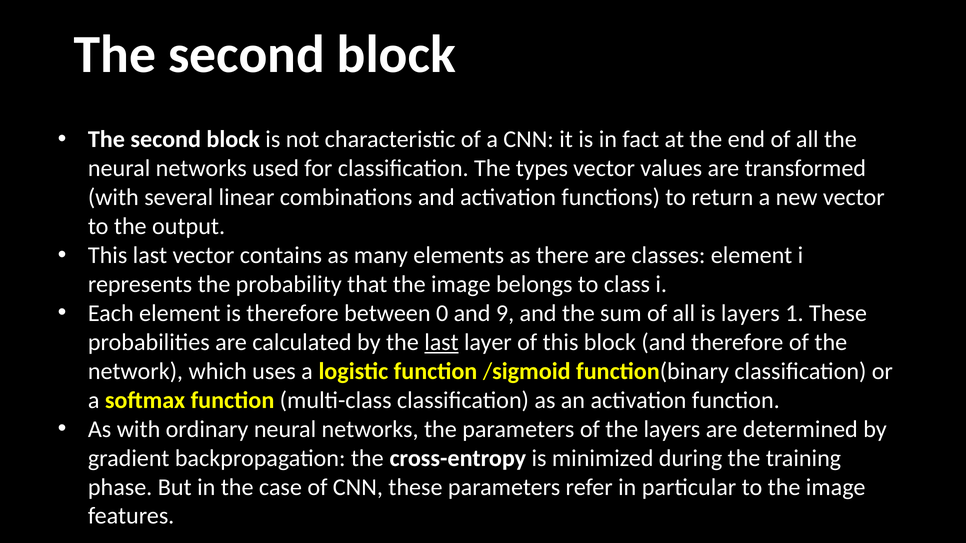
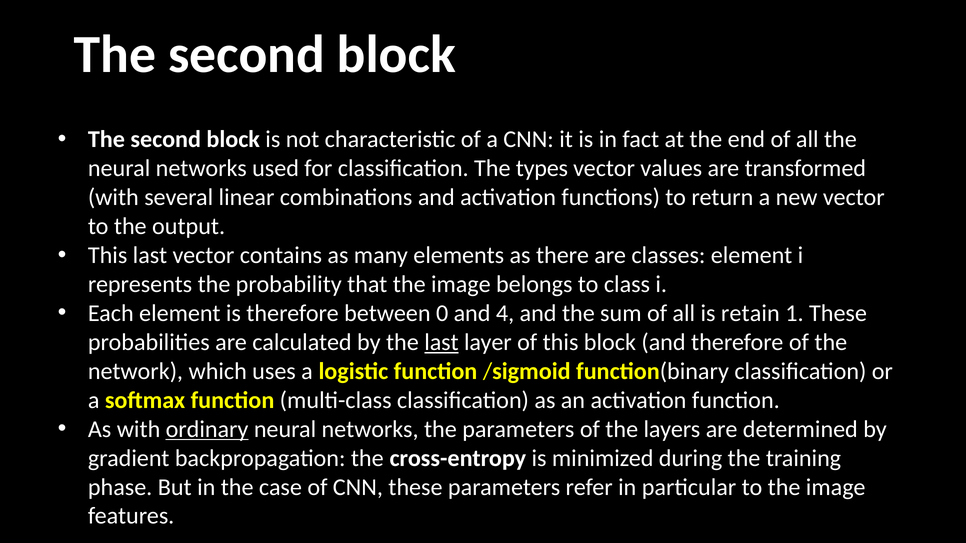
9: 9 -> 4 (505, 314)
is layers: layers -> retain (750, 314)
ordinary underline: none -> present (207, 429)
